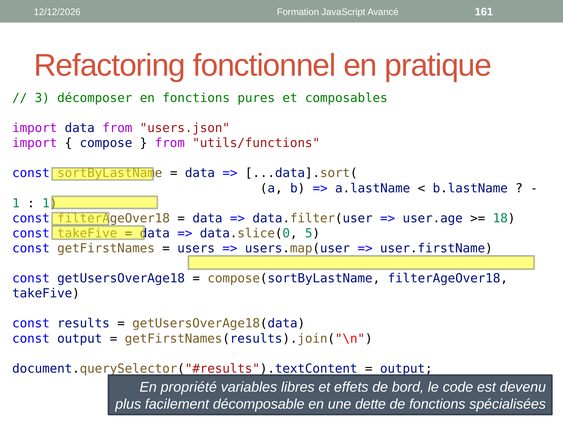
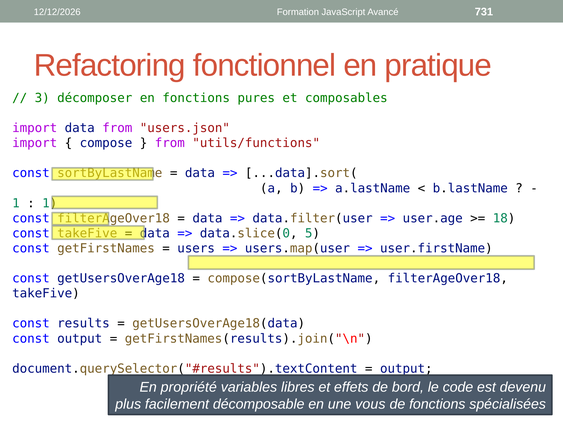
161: 161 -> 731 (484, 12)
dette: dette -> vous (370, 404)
